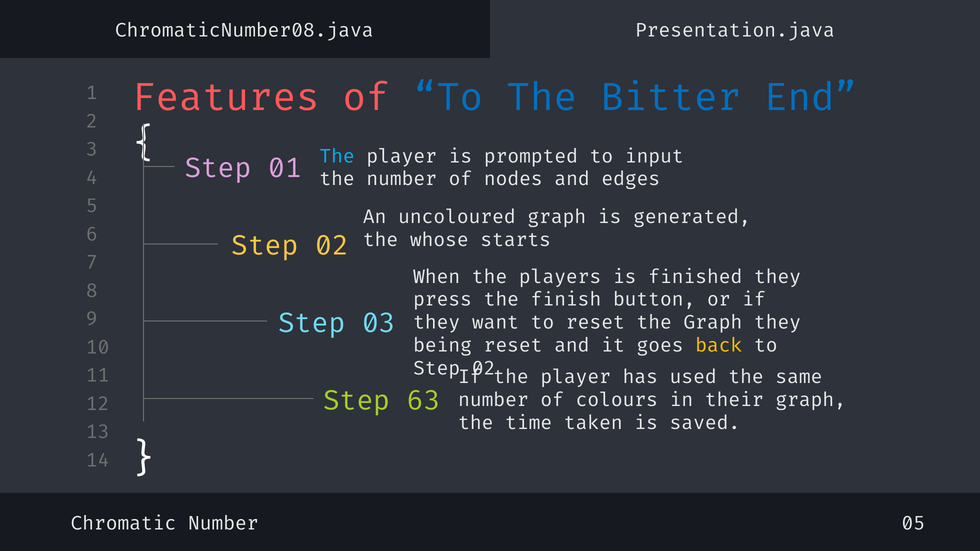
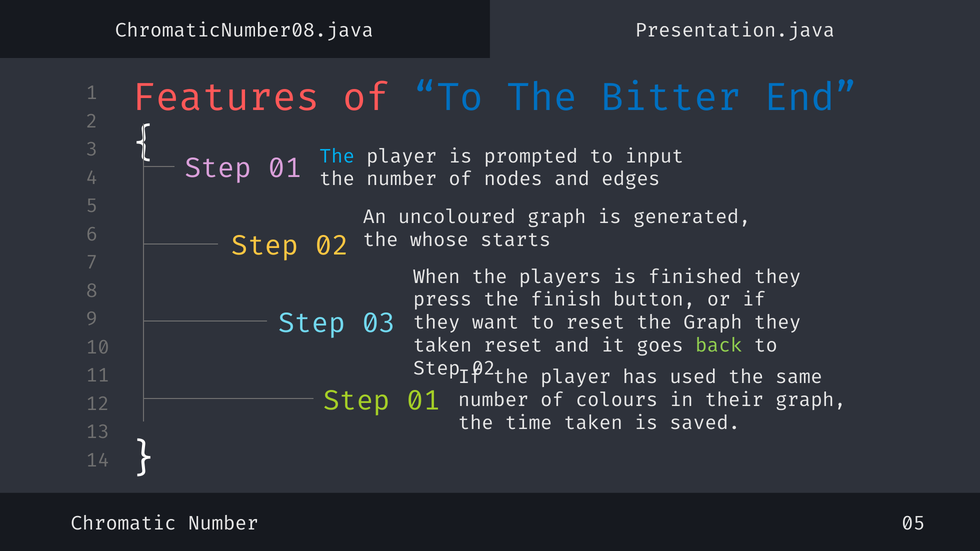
being: being -> taken (443, 346)
back colour: yellow -> light green (719, 346)
63: 63 -> 01 (424, 401)
